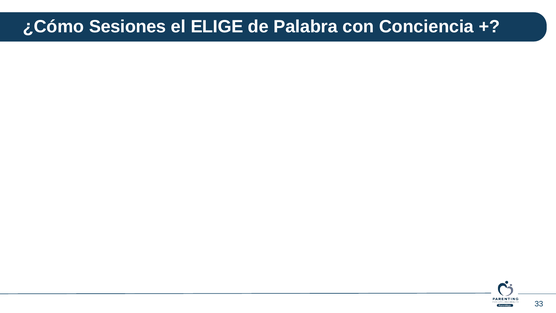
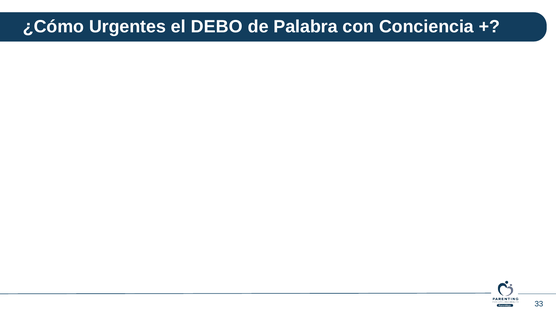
Sesiones: Sesiones -> Urgentes (128, 27)
ELIGE: ELIGE -> DEBO (217, 27)
